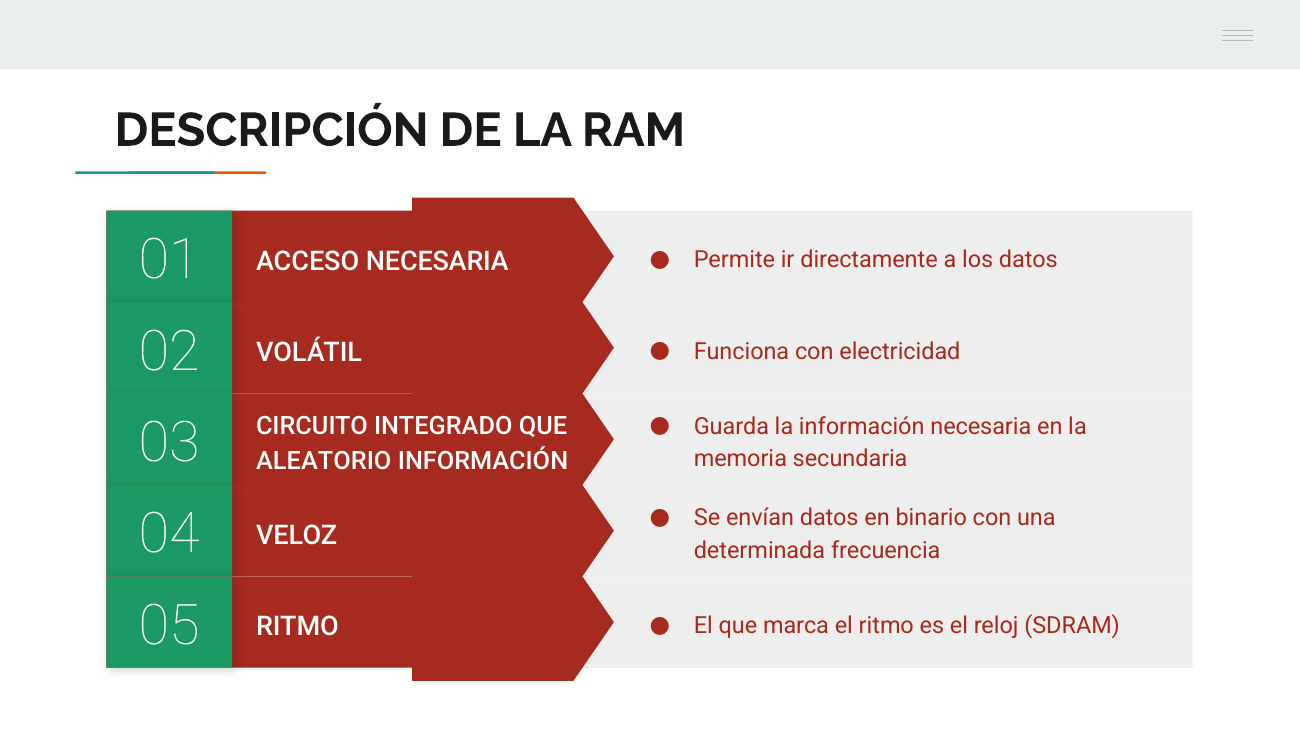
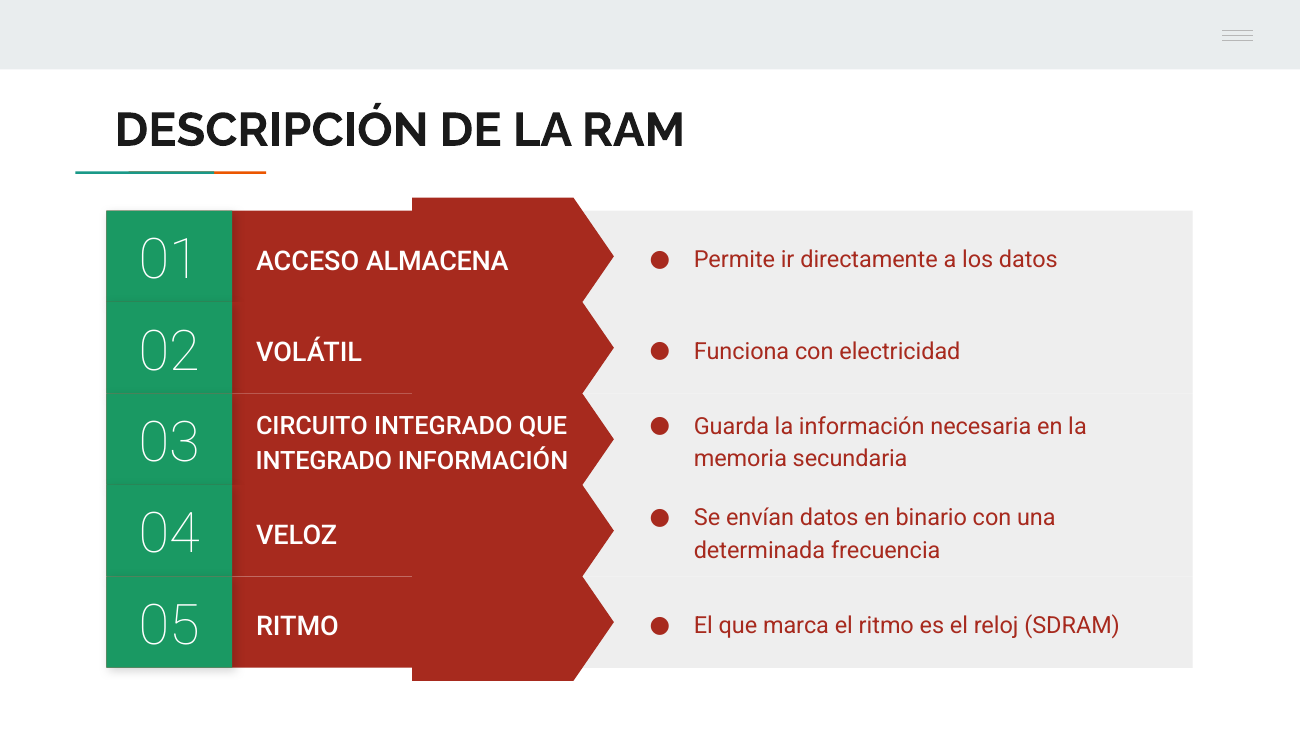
ACCESO NECESARIA: NECESARIA -> ALMACENA (437, 261)
ALEATORIO: ALEATORIO -> INTEGRADO (324, 461)
